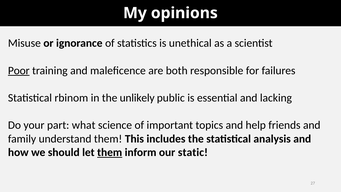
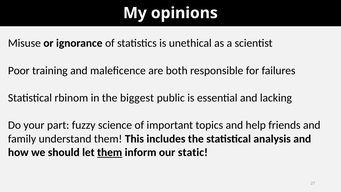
Poor underline: present -> none (19, 70)
unlikely: unlikely -> biggest (137, 98)
what: what -> fuzzy (84, 125)
